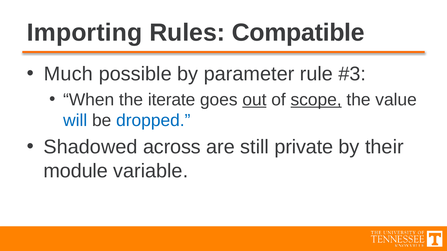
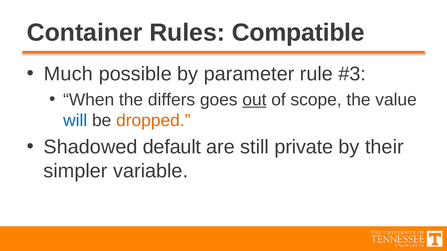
Importing: Importing -> Container (85, 33)
iterate: iterate -> differs (172, 100)
scope underline: present -> none (316, 100)
dropped colour: blue -> orange (153, 121)
across: across -> default (172, 147)
module: module -> simpler (76, 171)
